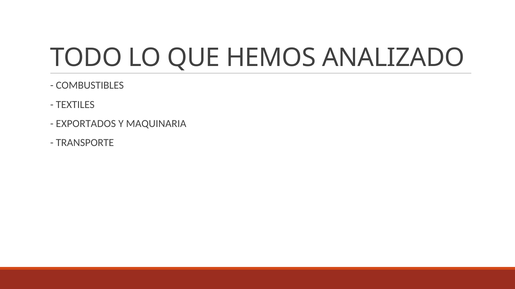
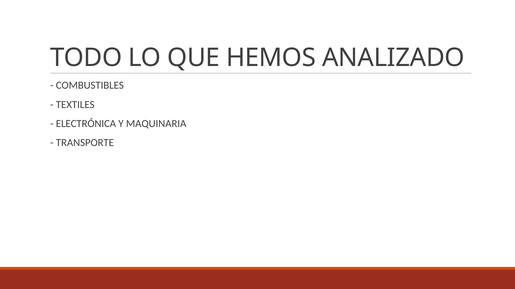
EXPORTADOS: EXPORTADOS -> ELECTRÓNICA (86, 124)
